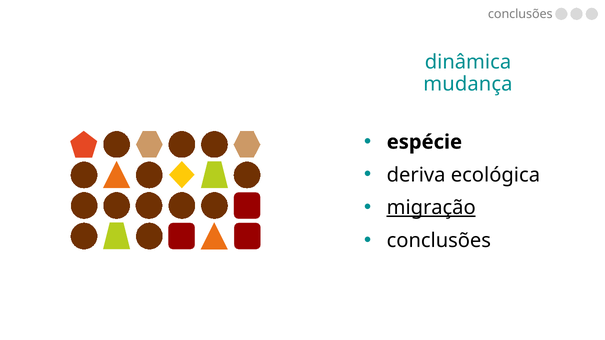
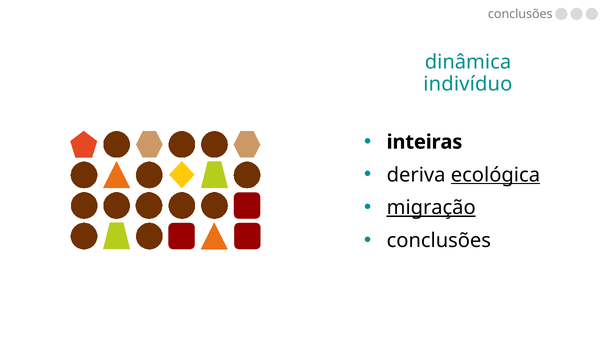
mudança: mudança -> indivíduo (468, 84)
espécie: espécie -> inteiras (424, 142)
ecológica underline: none -> present (495, 175)
